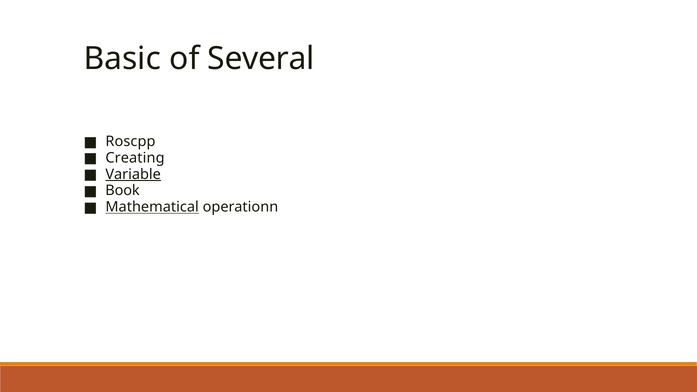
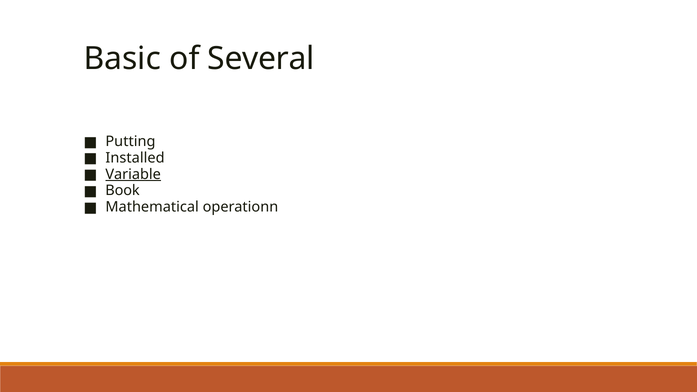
Roscpp: Roscpp -> Putting (130, 142)
Creating: Creating -> Installed (135, 158)
Mathematical underline: present -> none (152, 207)
